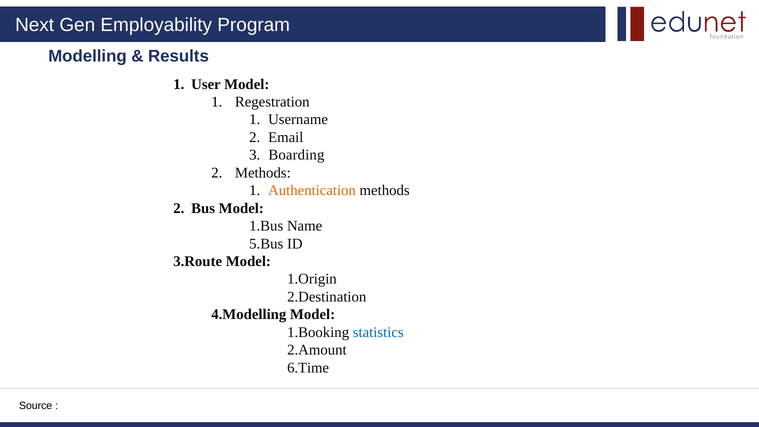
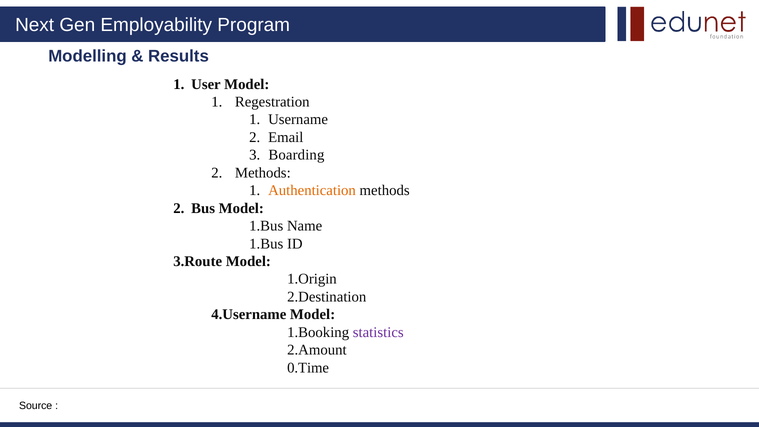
5.Bus: 5.Bus -> 1.Bus (266, 244)
4.Modelling: 4.Modelling -> 4.Username (249, 315)
statistics colour: blue -> purple (378, 332)
6.Time: 6.Time -> 0.Time (308, 368)
